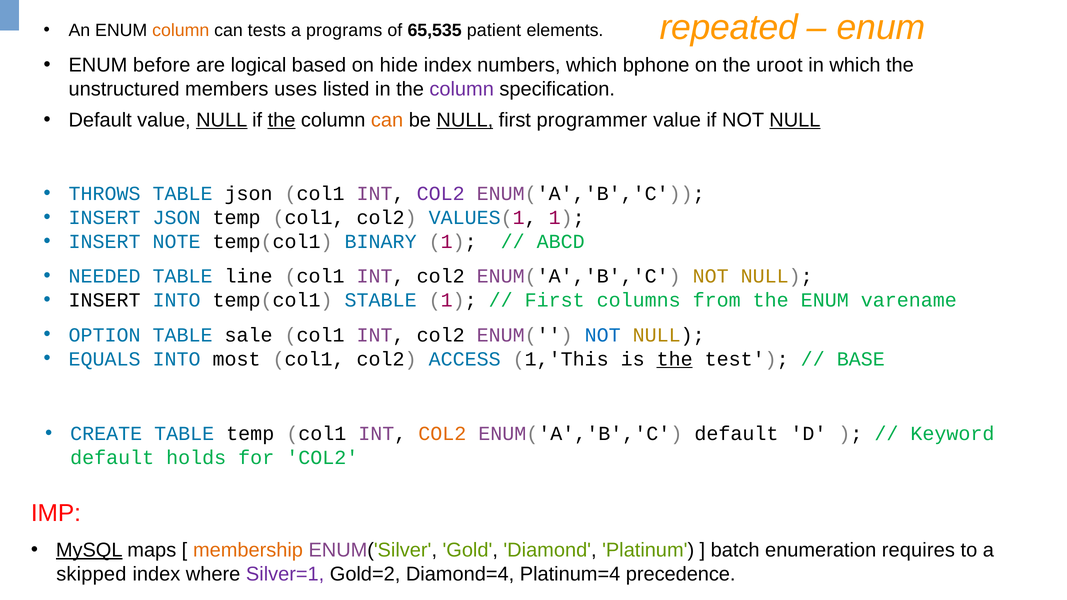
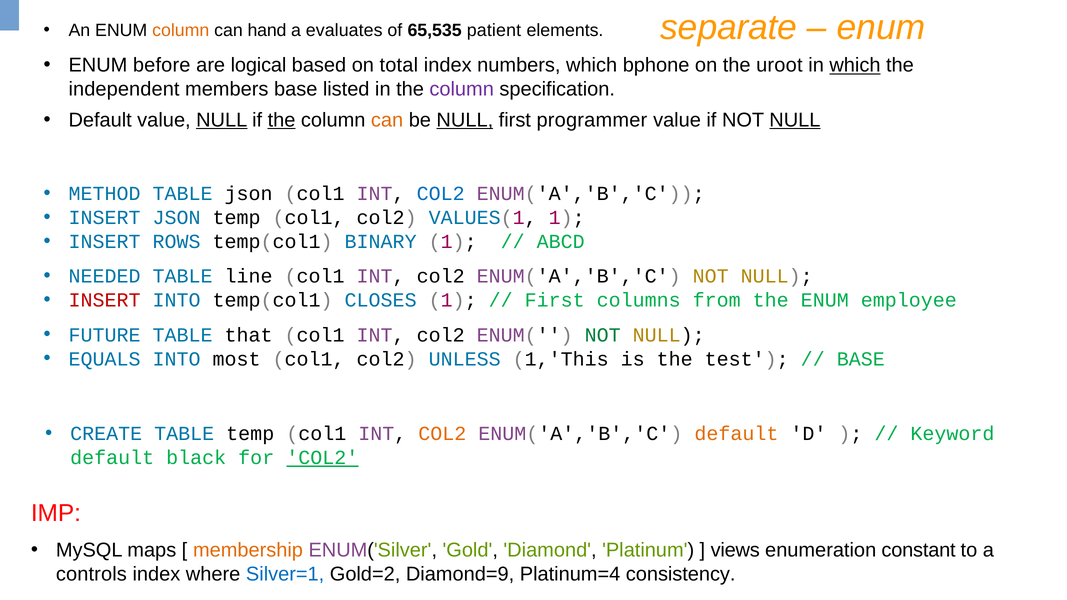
repeated: repeated -> separate (729, 28)
tests: tests -> hand (267, 31)
programs: programs -> evaluates (344, 31)
hide: hide -> total (399, 65)
which underline: none -> present (855, 65)
unstructured: unstructured -> independent (124, 89)
members uses: uses -> base (296, 89)
THROWS: THROWS -> METHOD (105, 194)
COL2 colour: purple -> blue (441, 194)
NOTE: NOTE -> ROWS (177, 242)
INSERT colour: black -> red (105, 300)
STABLE: STABLE -> CLOSES (381, 300)
varename: varename -> employee (909, 300)
OPTION: OPTION -> FUTURE (105, 335)
sale: sale -> that (249, 335)
NOT colour: blue -> green (603, 335)
ACCESS: ACCESS -> UNLESS (465, 359)
the underline: present -> none (675, 359)
default colour: black -> orange (736, 434)
holds: holds -> black (196, 458)
COL2 underline: none -> present (322, 458)
MySQL underline: present -> none (89, 550)
batch: batch -> views (735, 550)
requires: requires -> constant (919, 550)
skipped: skipped -> controls (91, 574)
Silver=1 colour: purple -> blue (285, 574)
Diamond=4: Diamond=4 -> Diamond=9 (460, 574)
precedence: precedence -> consistency (681, 574)
